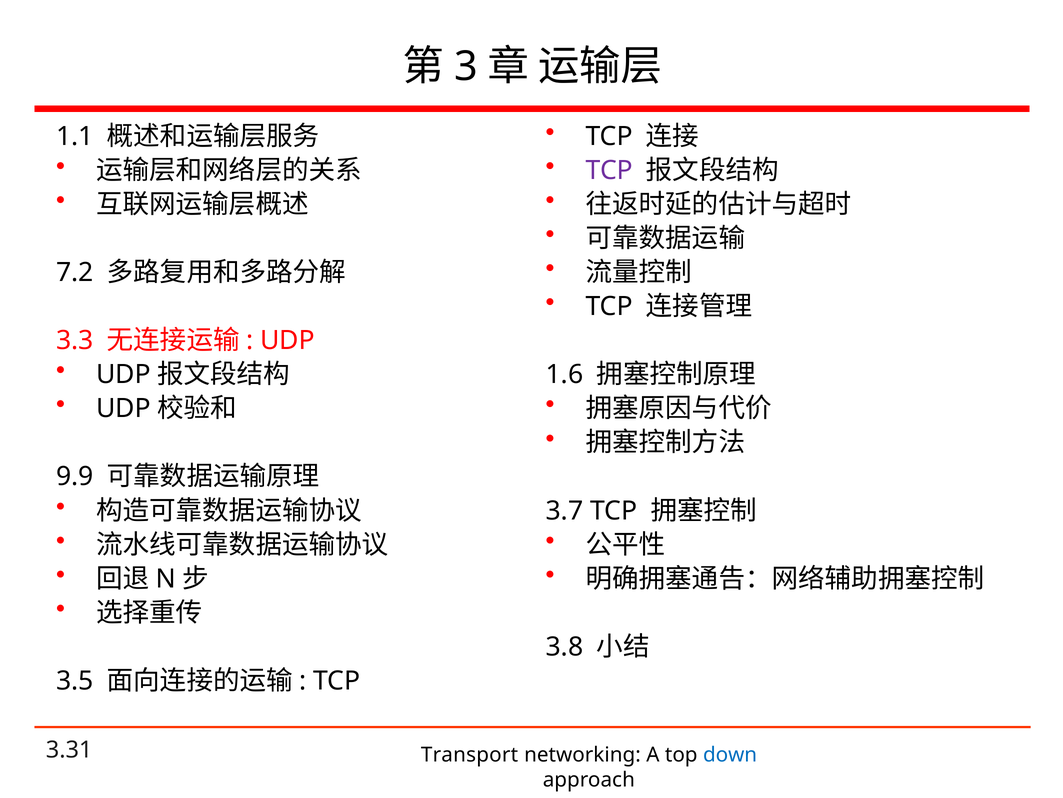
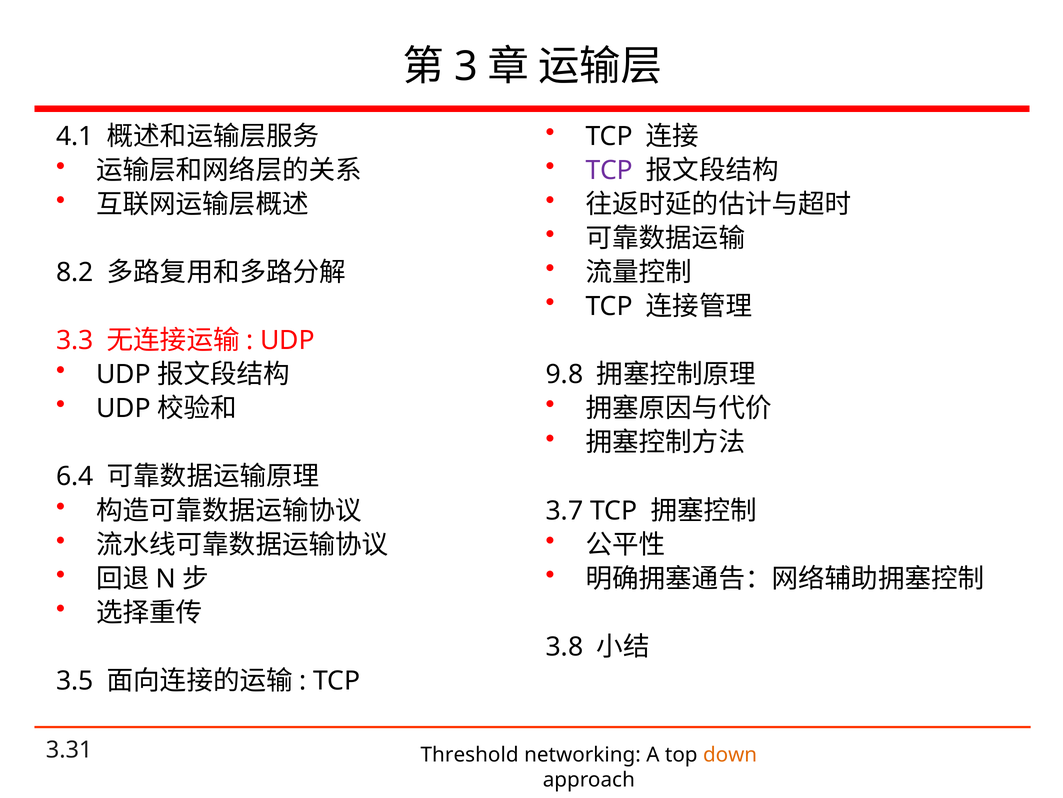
1.1: 1.1 -> 4.1 (75, 136)
7.2: 7.2 -> 8.2 (75, 272)
1.6: 1.6 -> 9.8 (565, 374)
9.9: 9.9 -> 6.4 (75, 476)
Transport: Transport -> Threshold (470, 754)
down colour: blue -> orange (730, 754)
